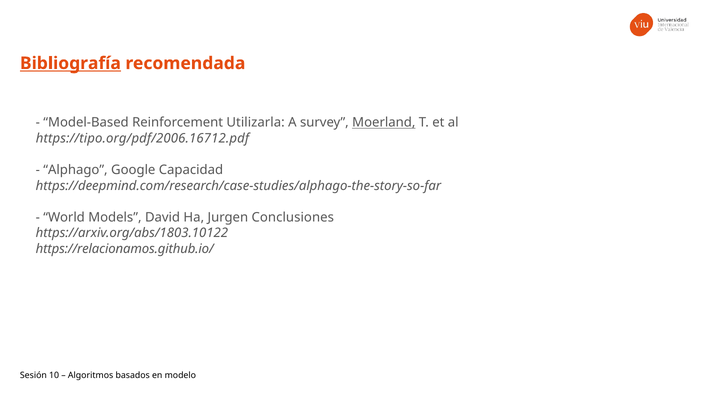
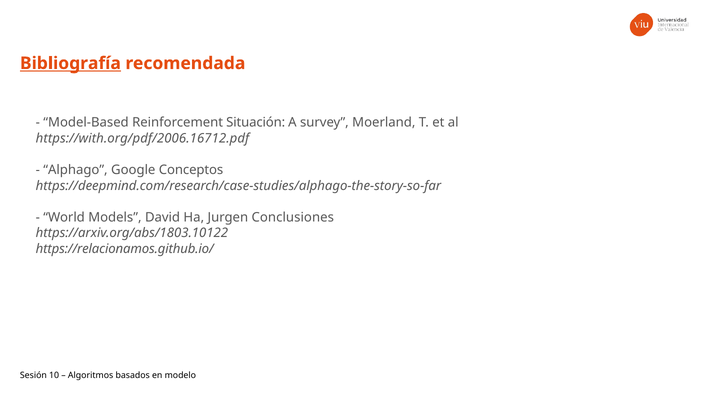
Utilizarla: Utilizarla -> Situación (256, 123)
Moerland underline: present -> none (384, 123)
https://tipo.org/pdf/2006.16712.pdf: https://tipo.org/pdf/2006.16712.pdf -> https://with.org/pdf/2006.16712.pdf (143, 139)
Capacidad: Capacidad -> Conceptos (191, 170)
